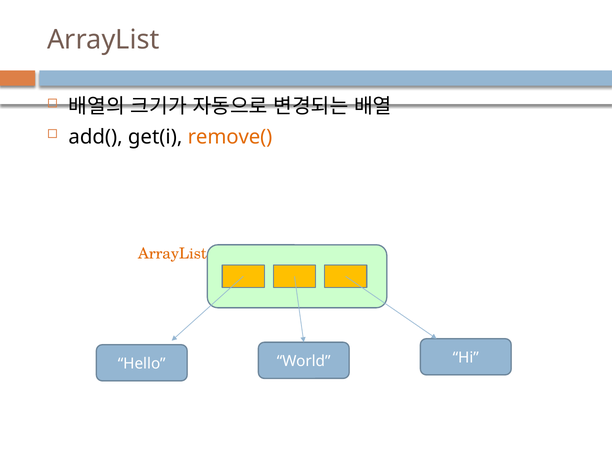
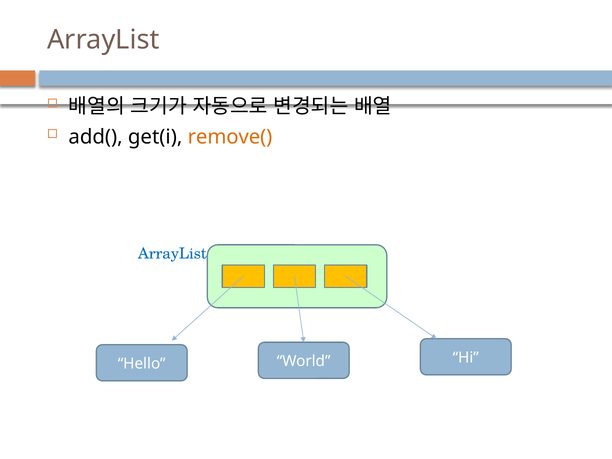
ArrayList colour: orange -> blue (172, 254)
